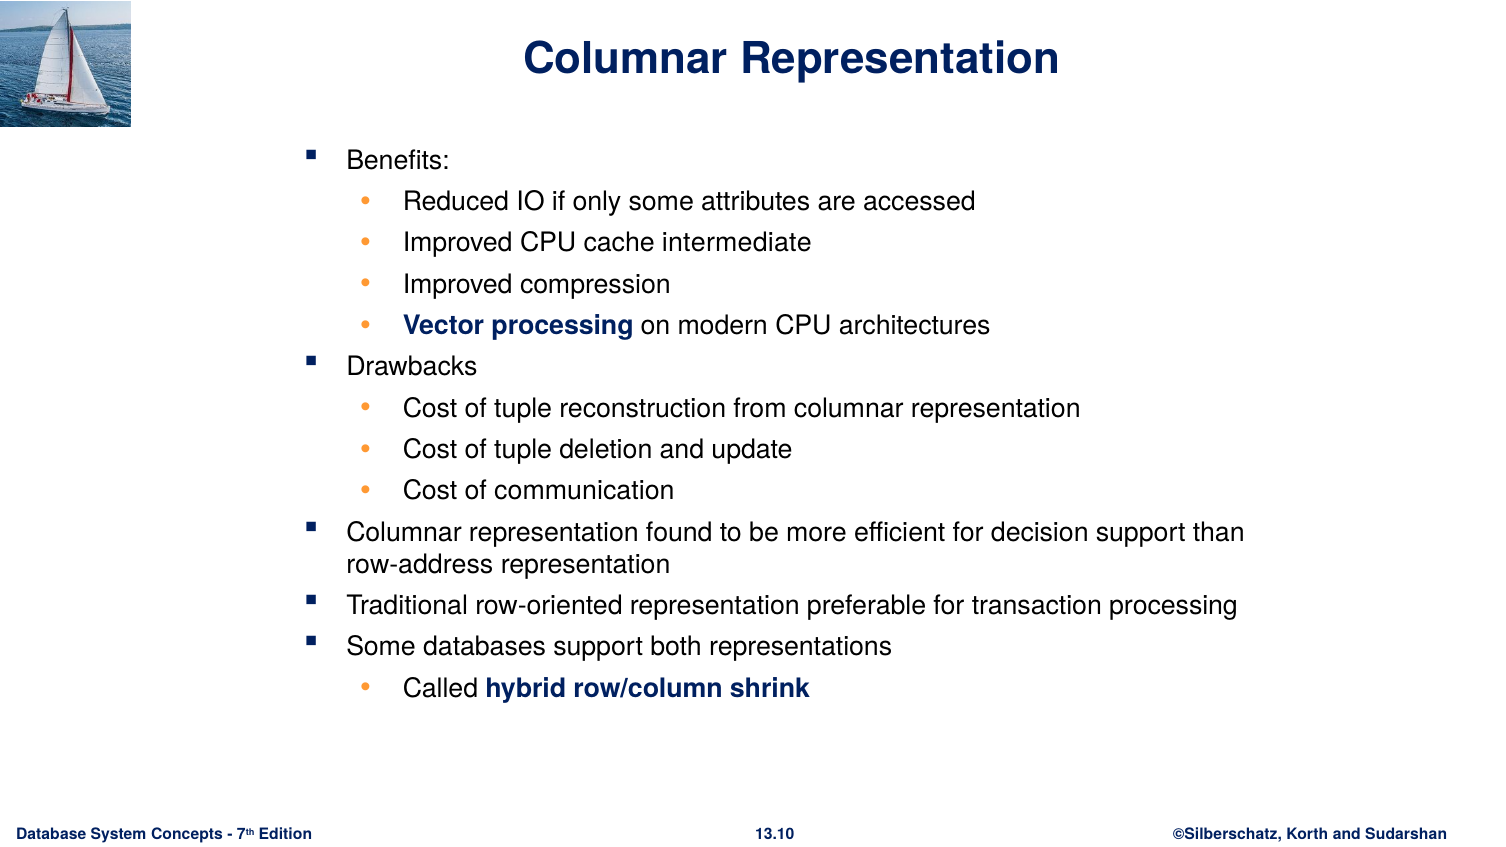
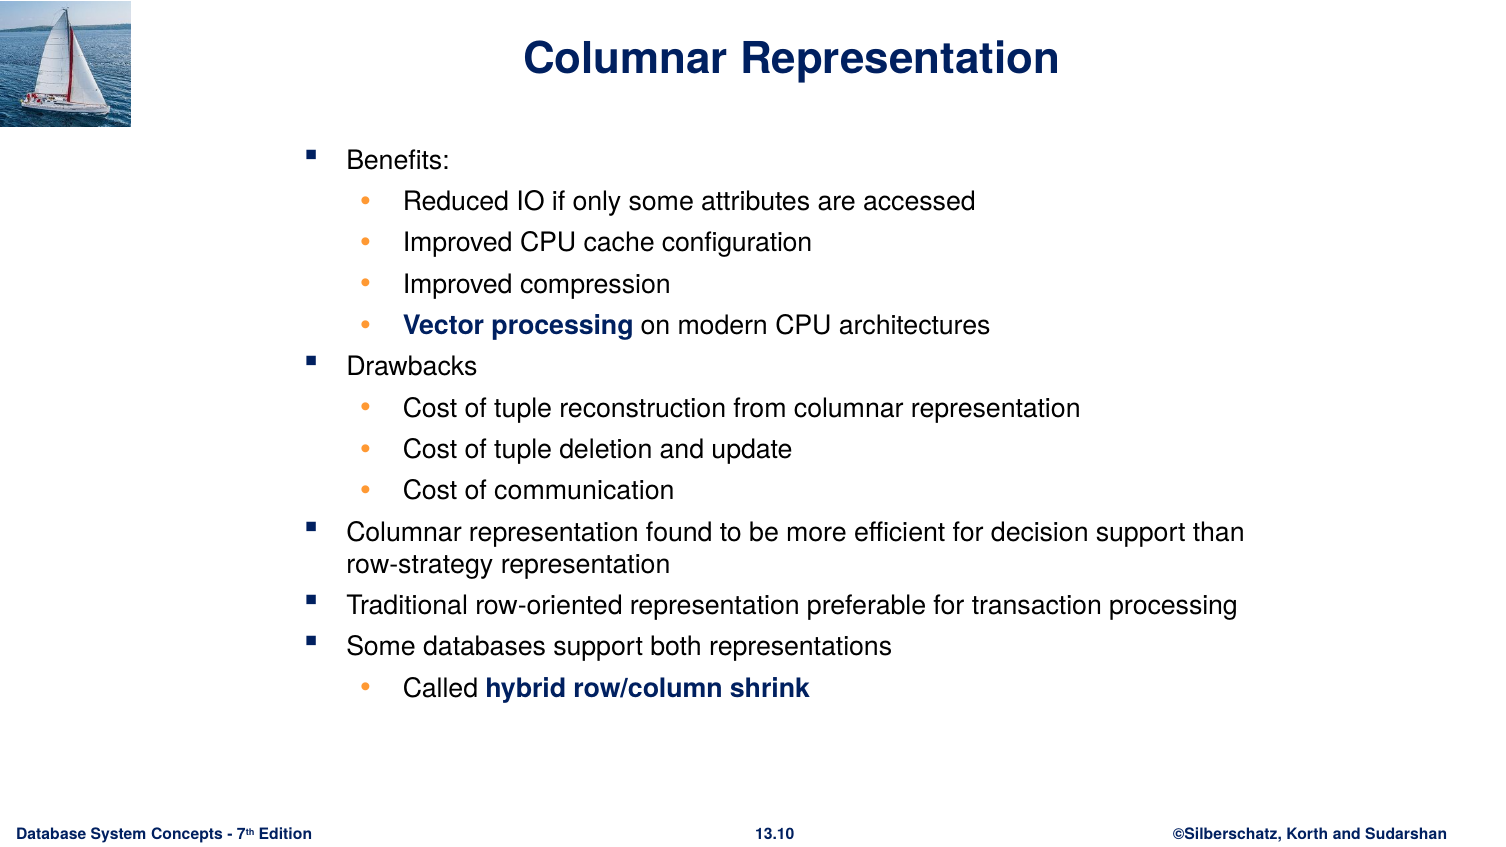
intermediate: intermediate -> configuration (737, 243)
row-address: row-address -> row-strategy (420, 564)
